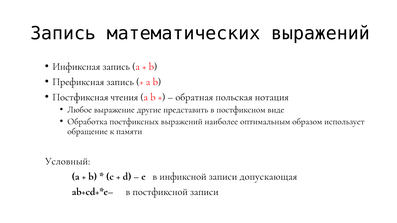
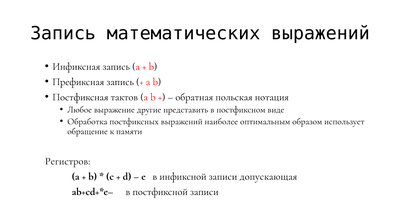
чтения: чтения -> тактов (124, 97)
Условный: Условный -> Регистров (68, 161)
